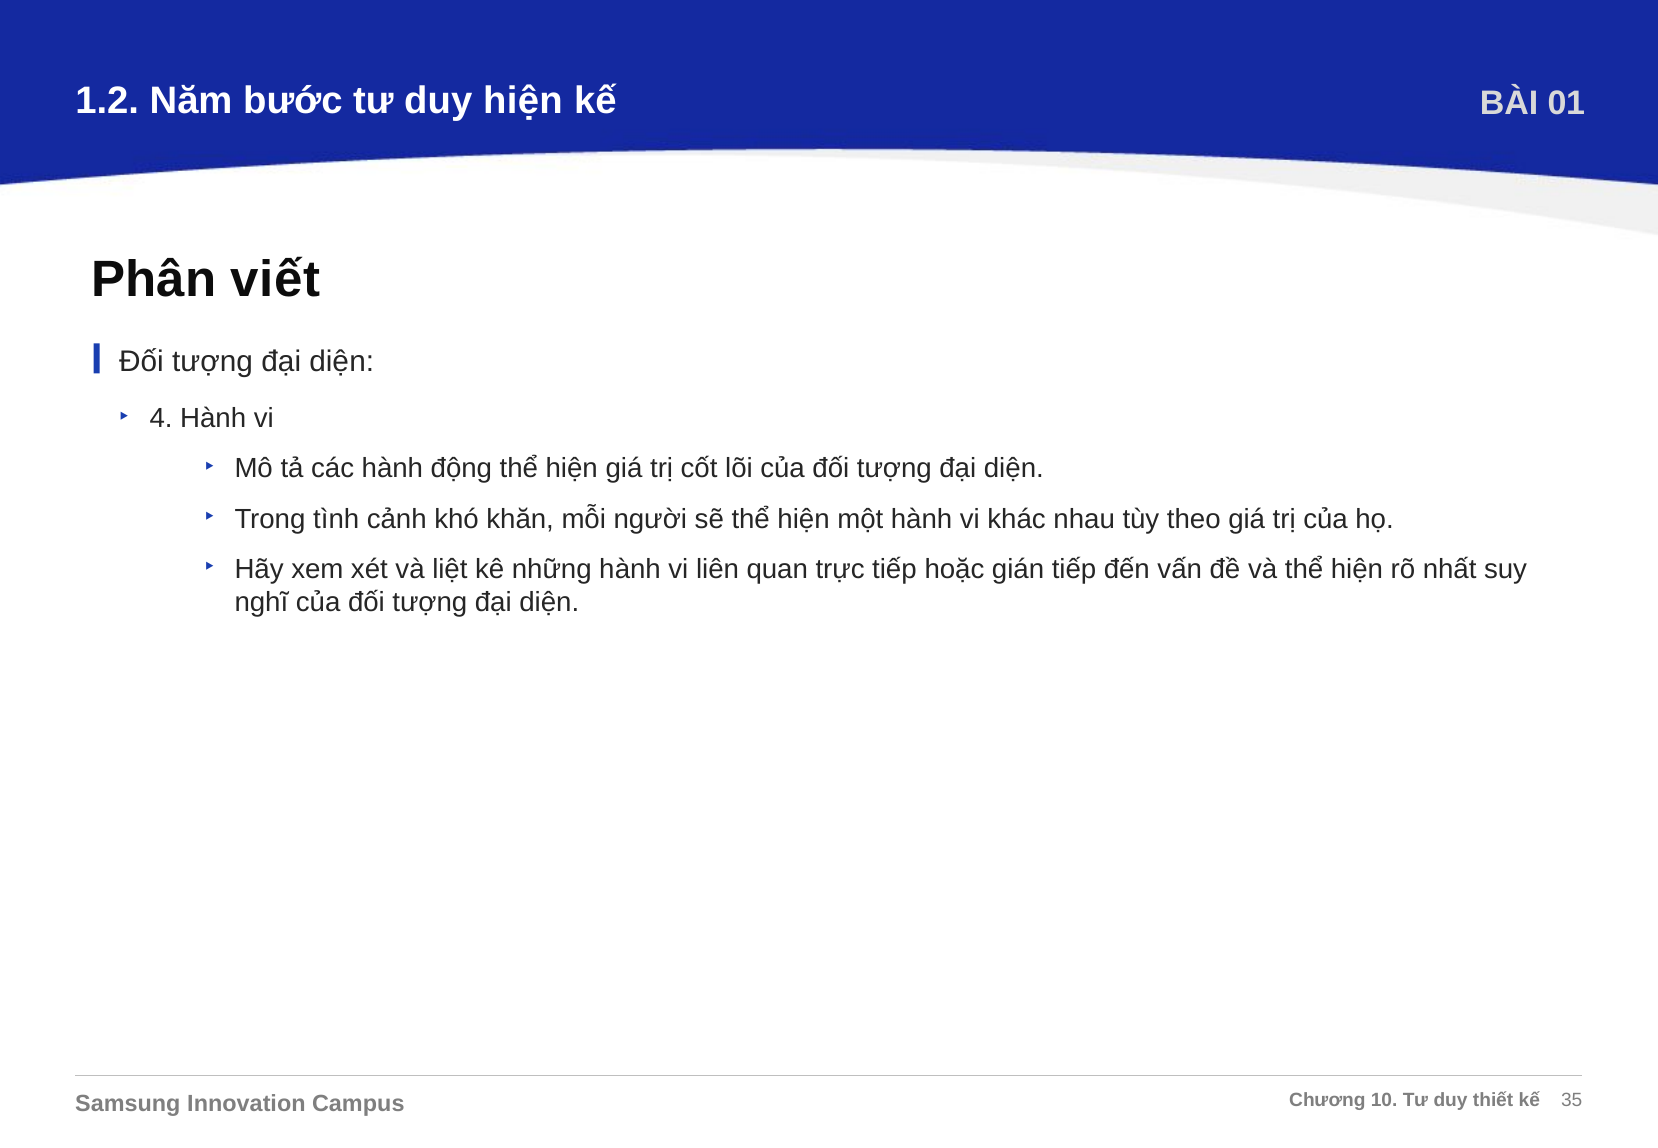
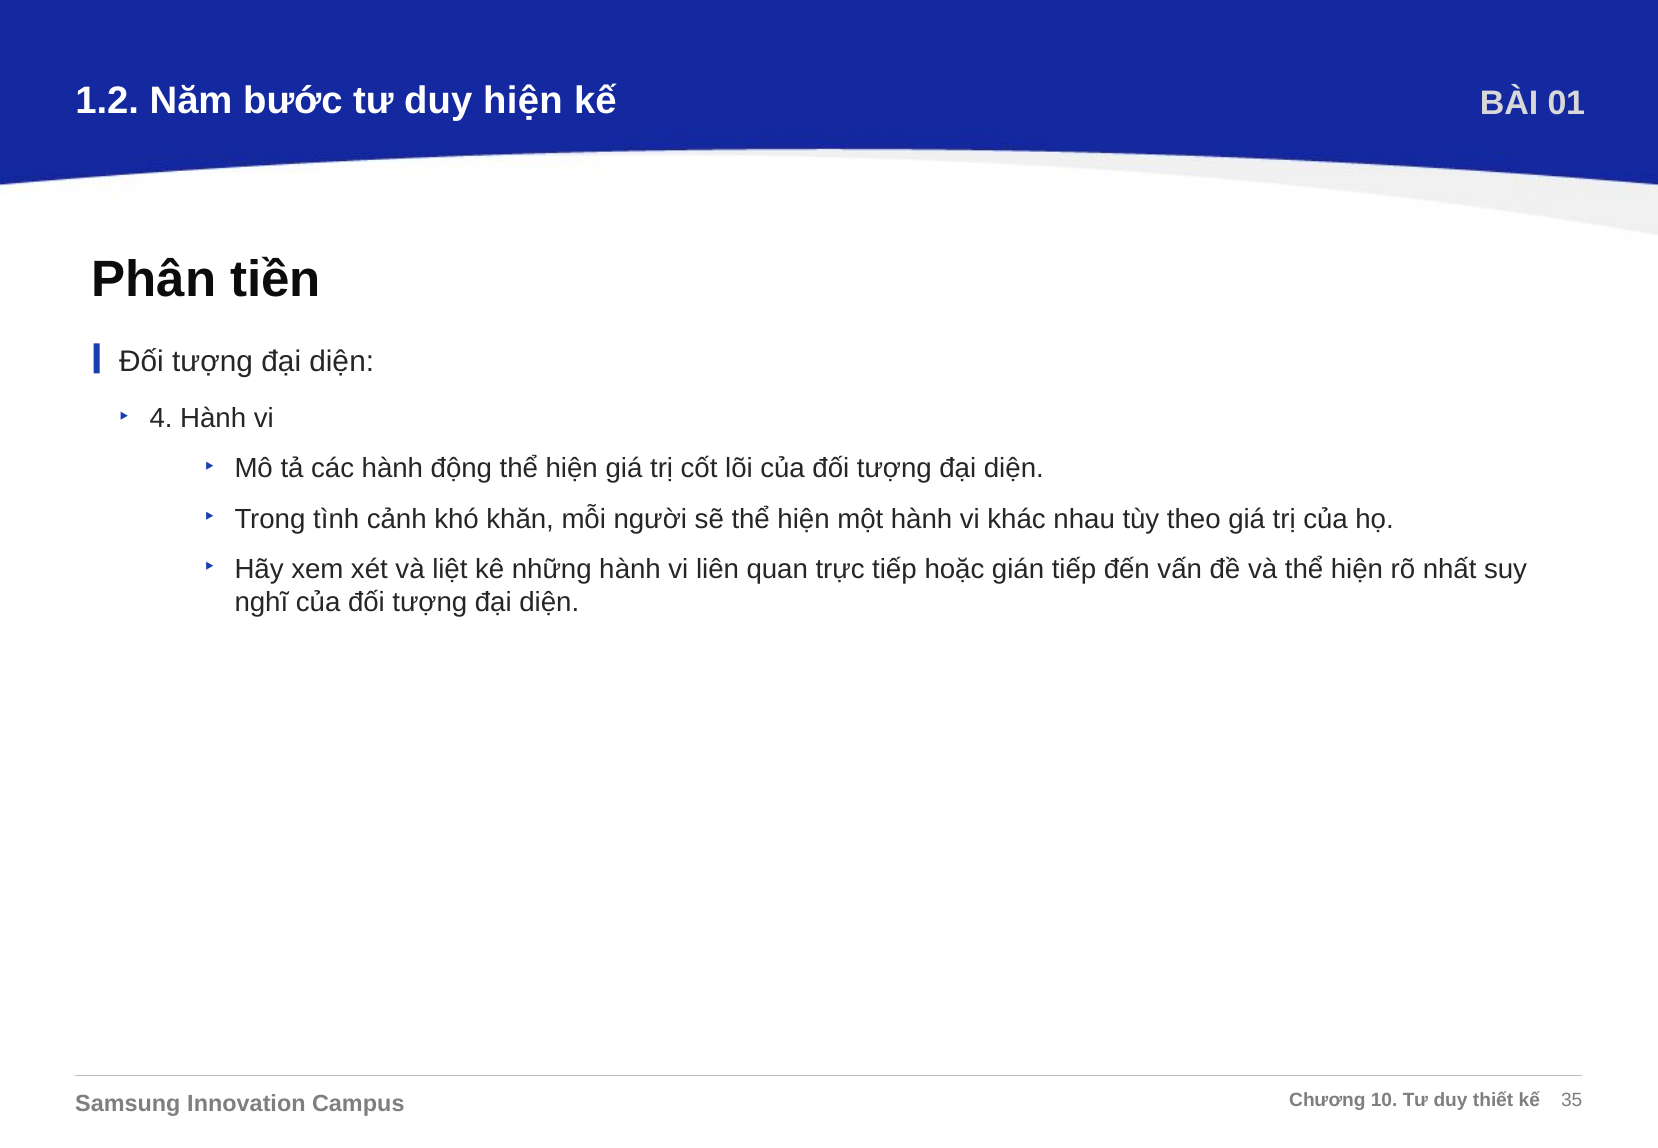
viết: viết -> tiền (276, 280)
